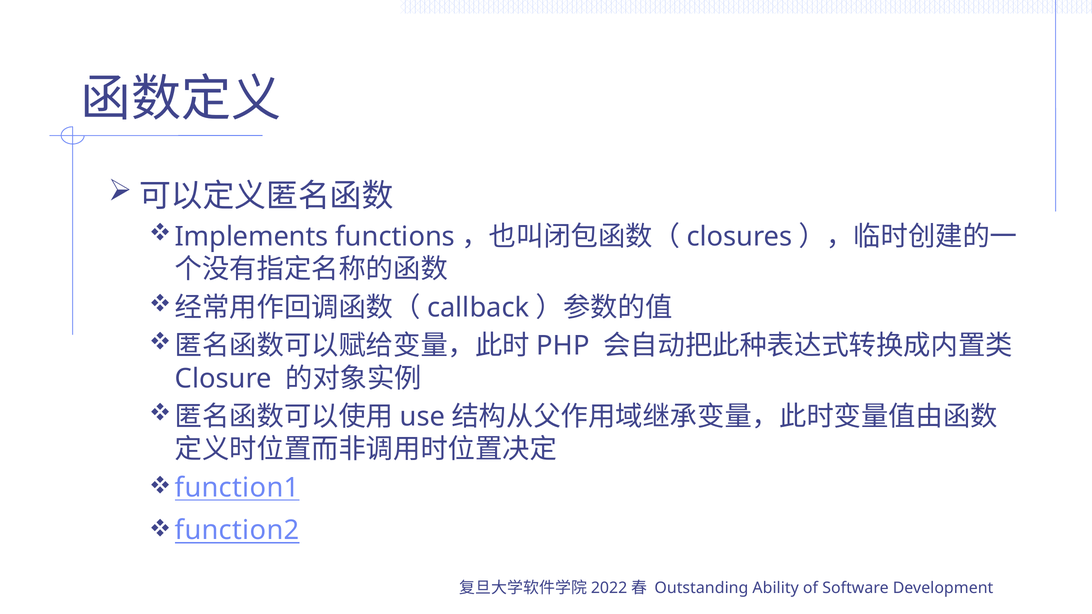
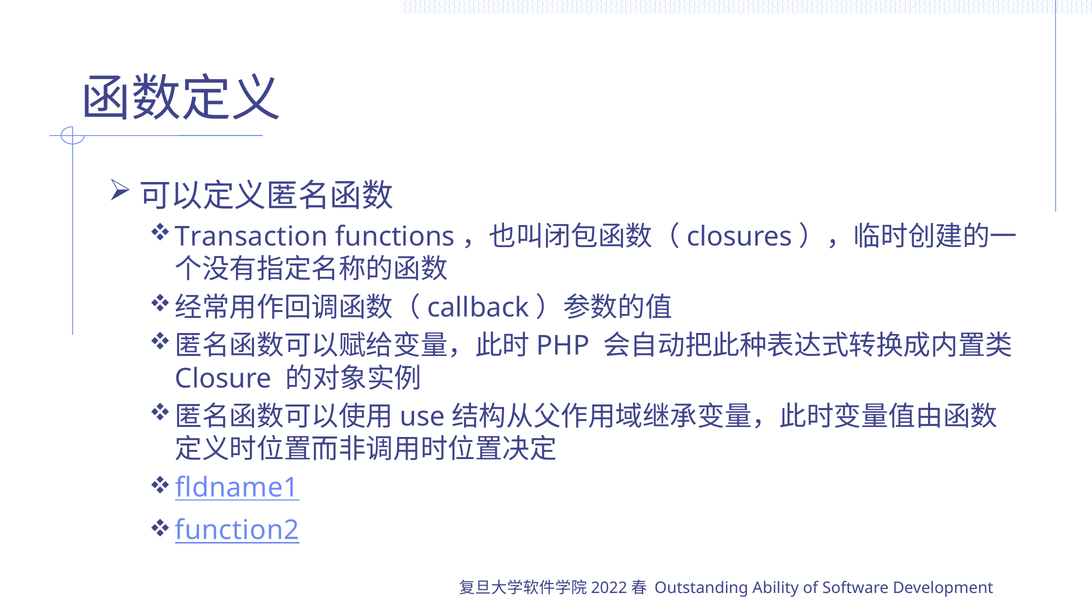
Implements: Implements -> Transaction (251, 237)
function1: function1 -> fldname1 (237, 488)
